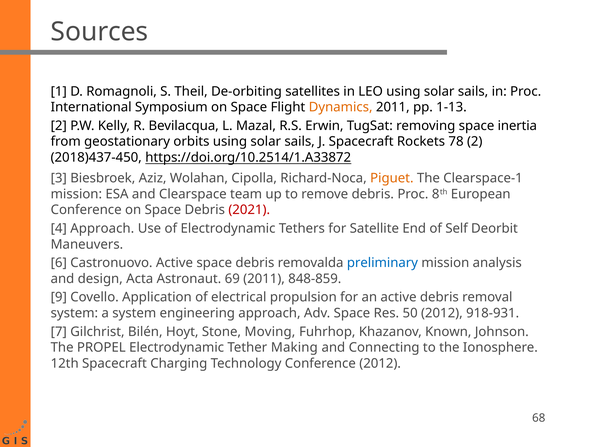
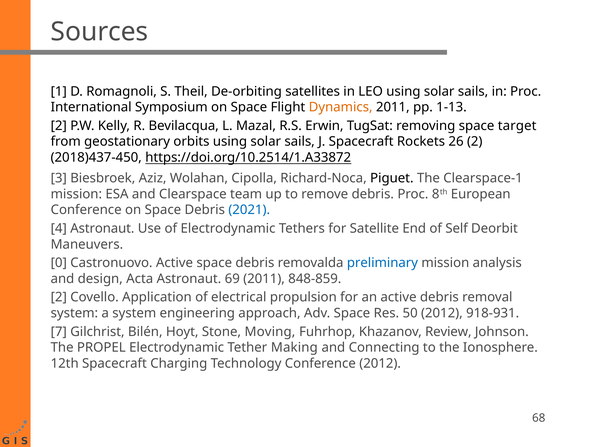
inertia: inertia -> target (517, 126)
78: 78 -> 26 (456, 142)
Piguet colour: orange -> black (392, 178)
2021 colour: red -> blue (249, 210)
4 Approach: Approach -> Astronaut (102, 228)
6: 6 -> 0 (59, 263)
9: 9 -> 2 (59, 297)
Known: Known -> Review (448, 332)
